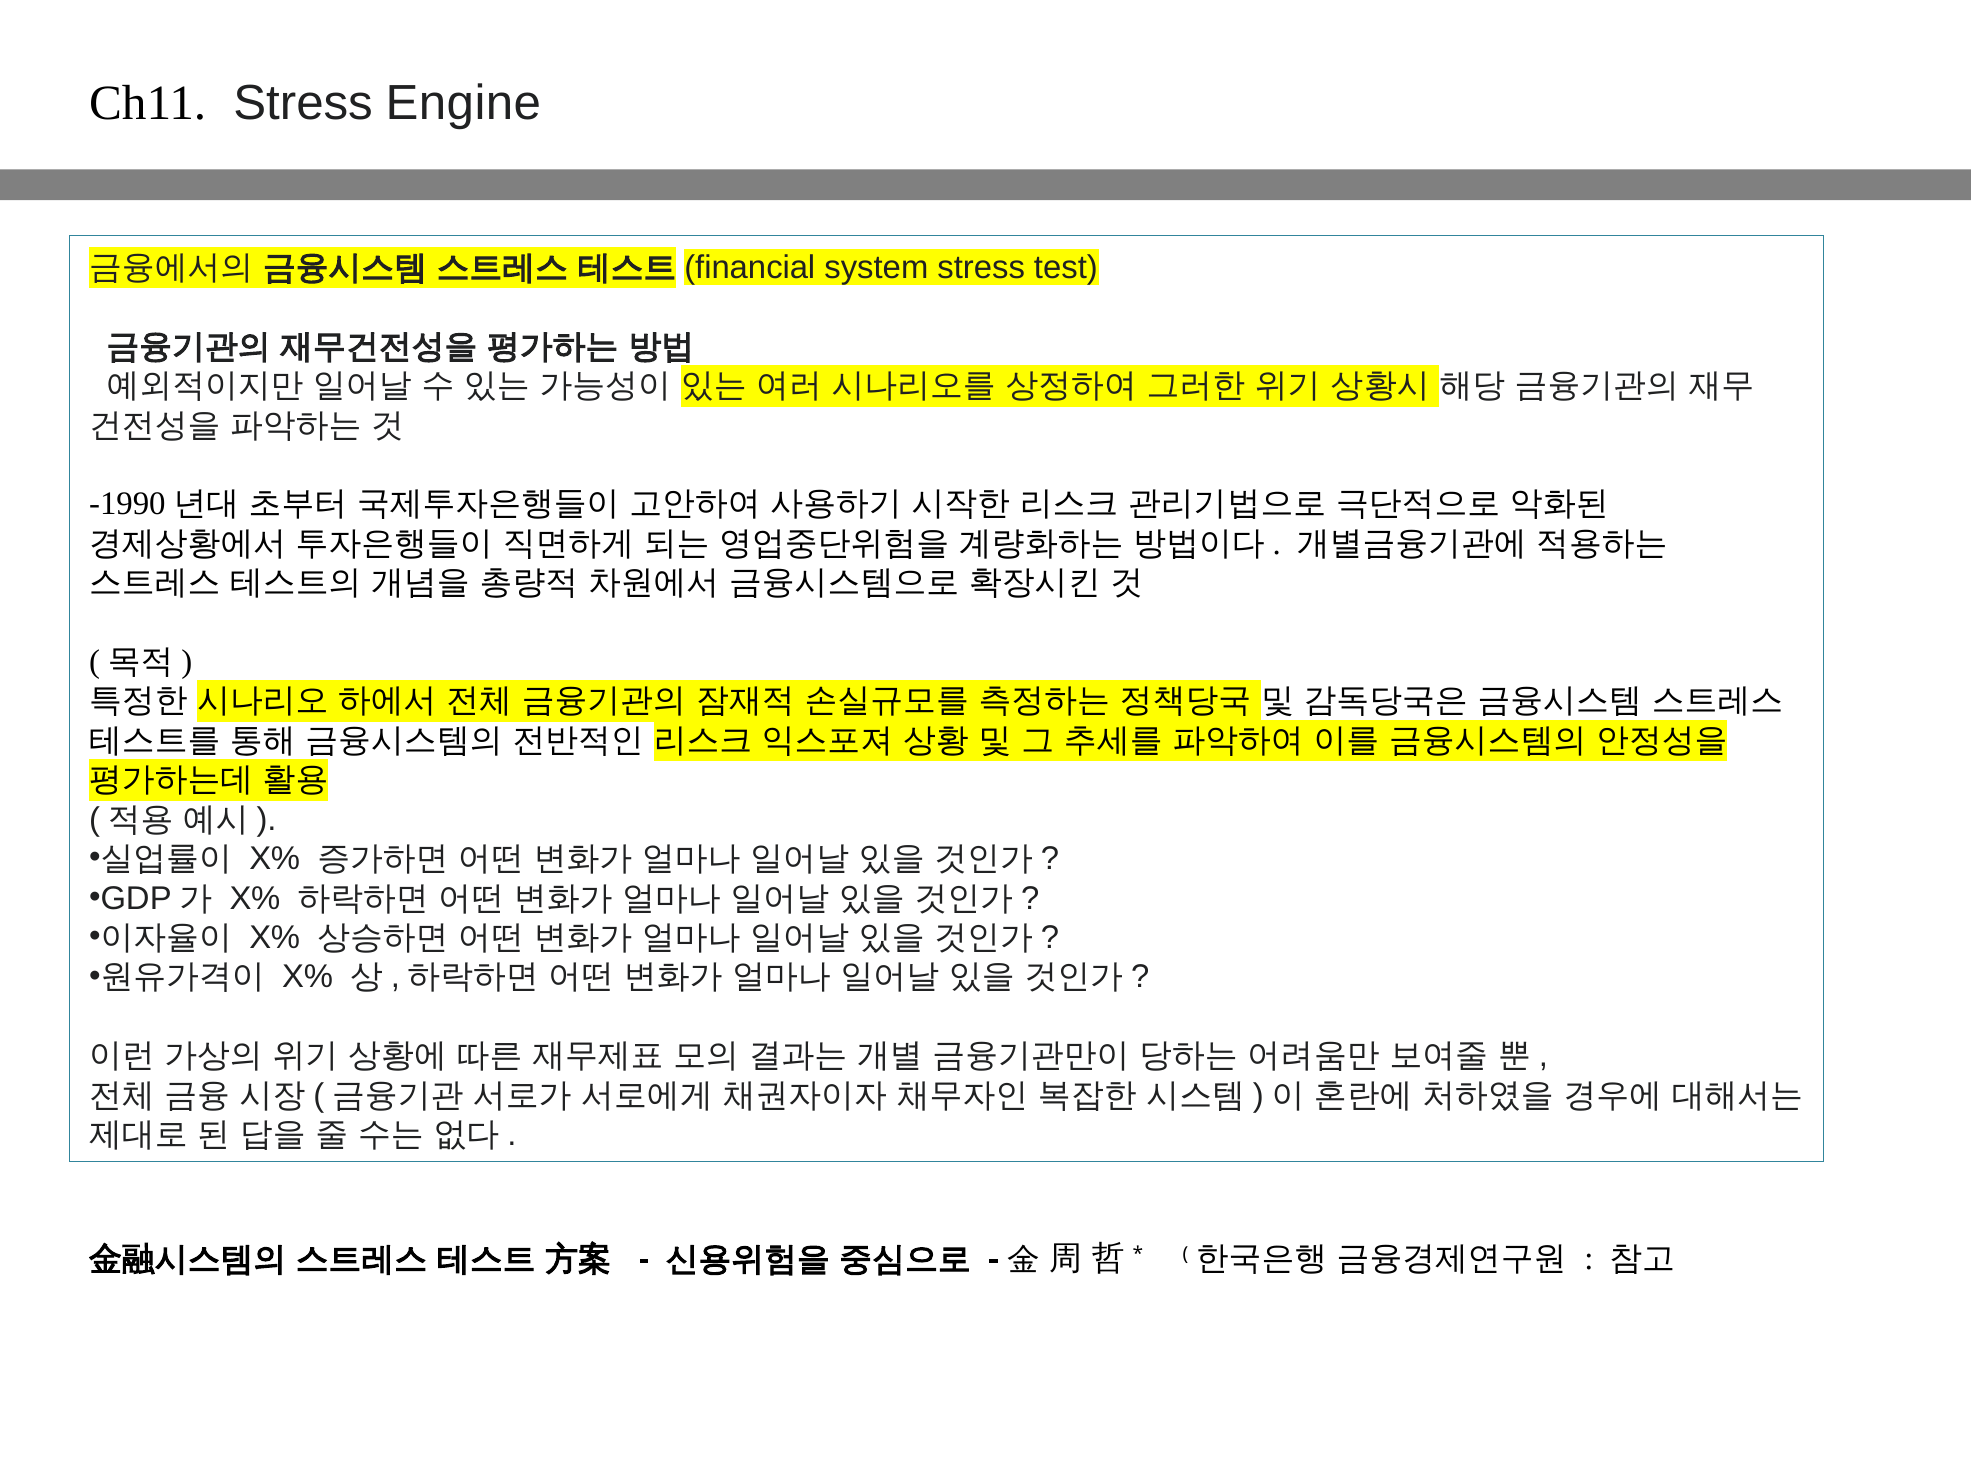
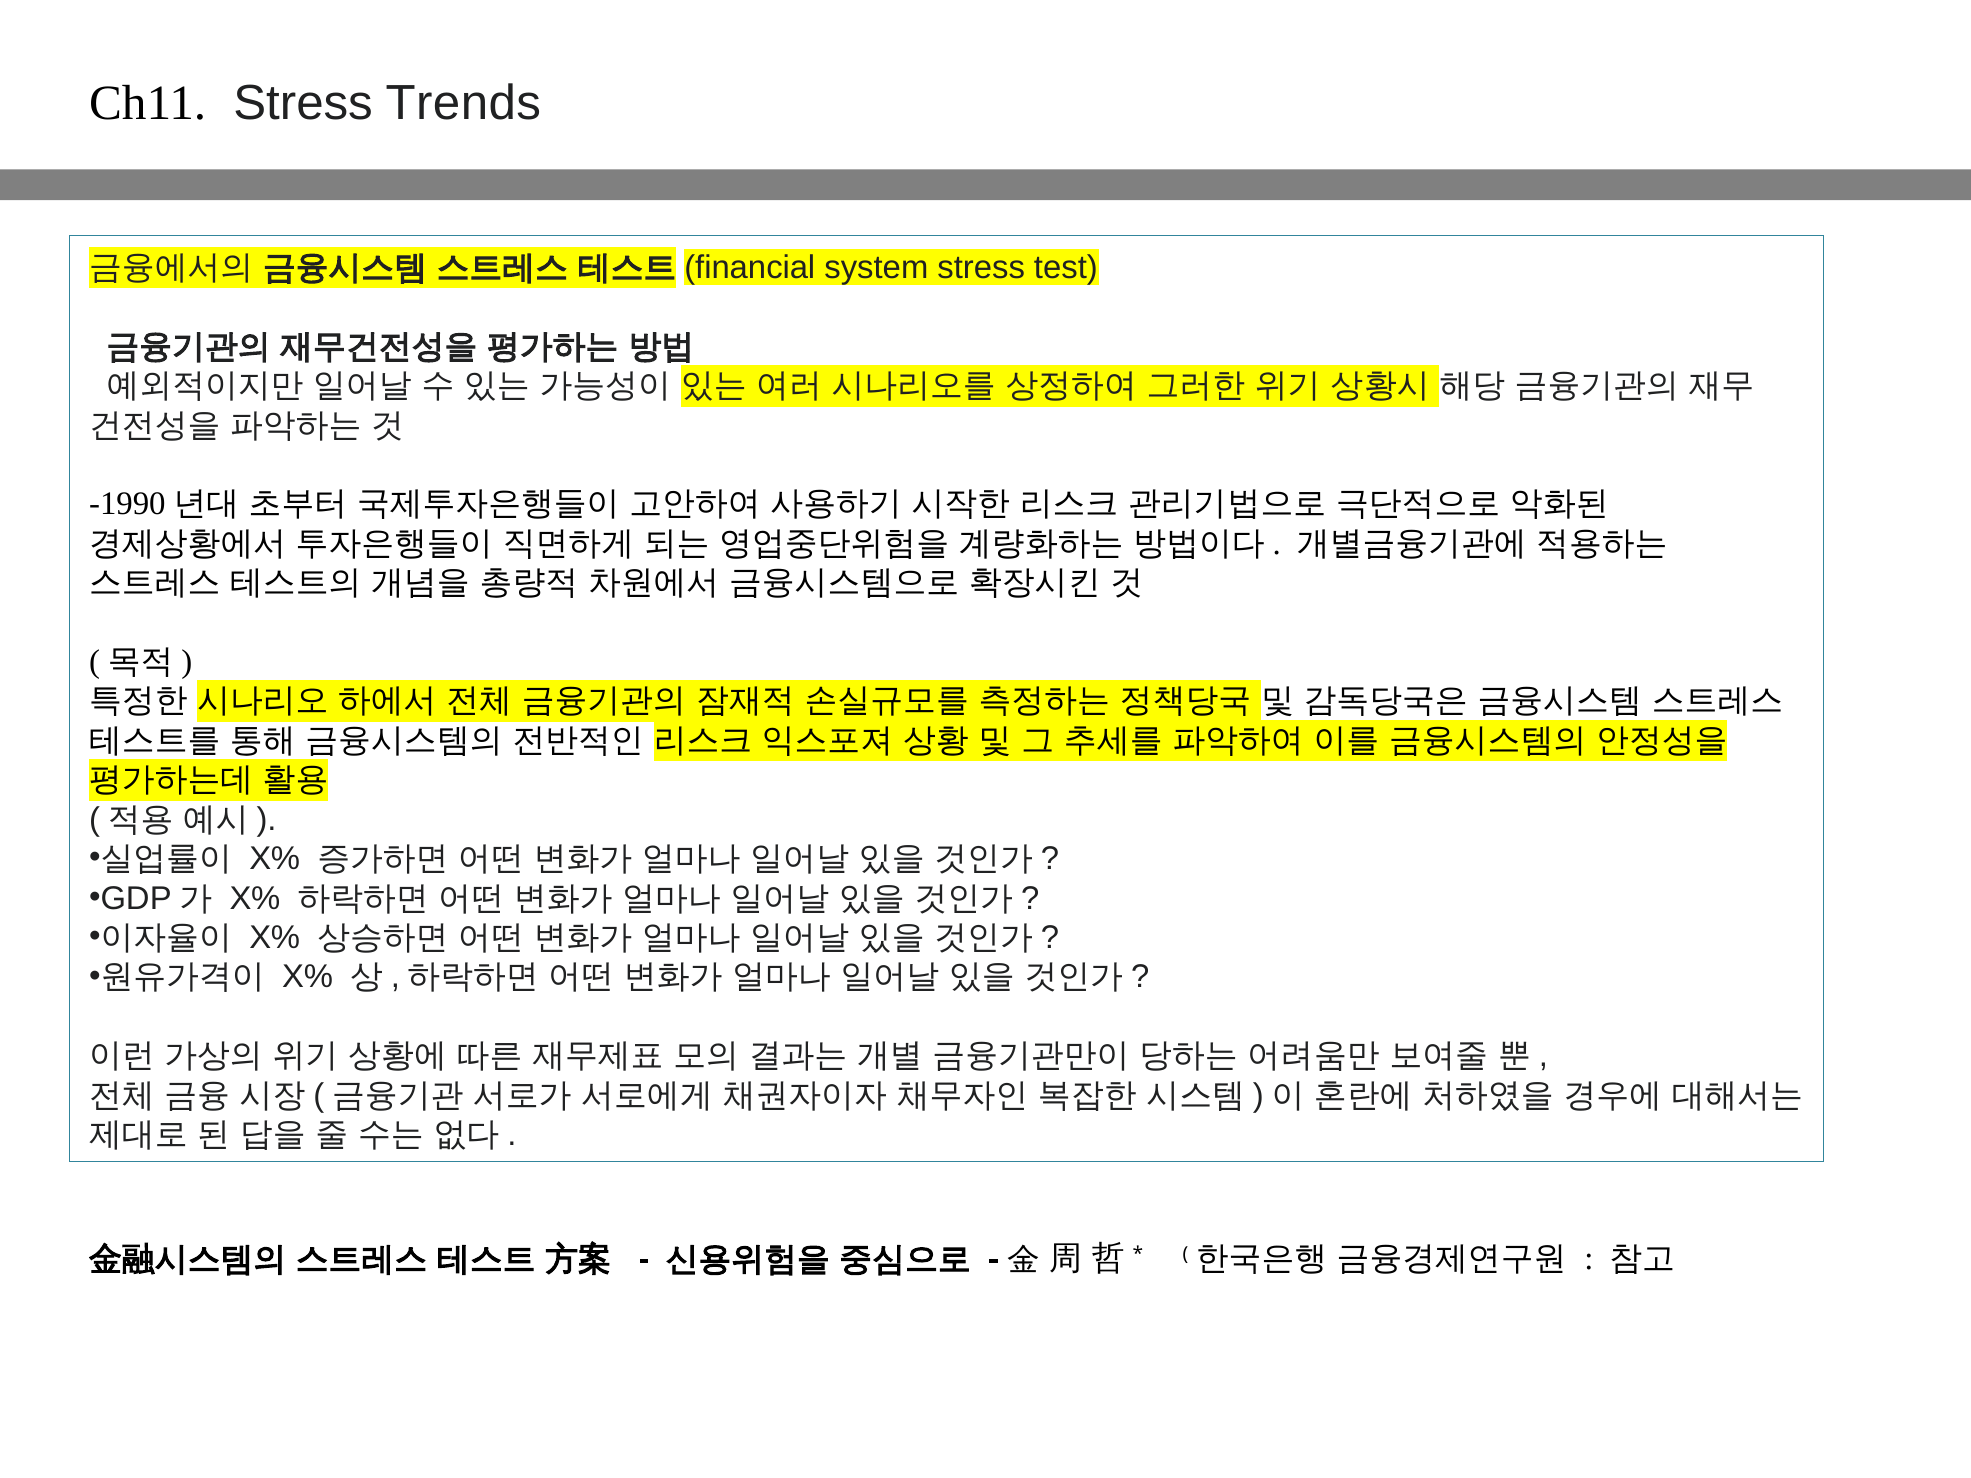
Engine: Engine -> Trends (463, 103)
